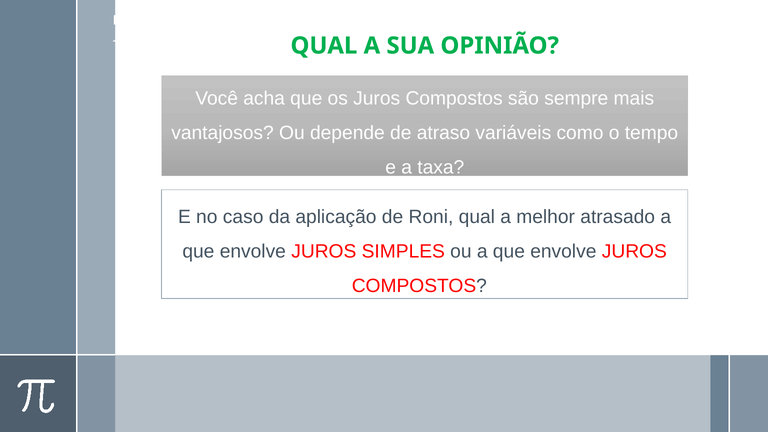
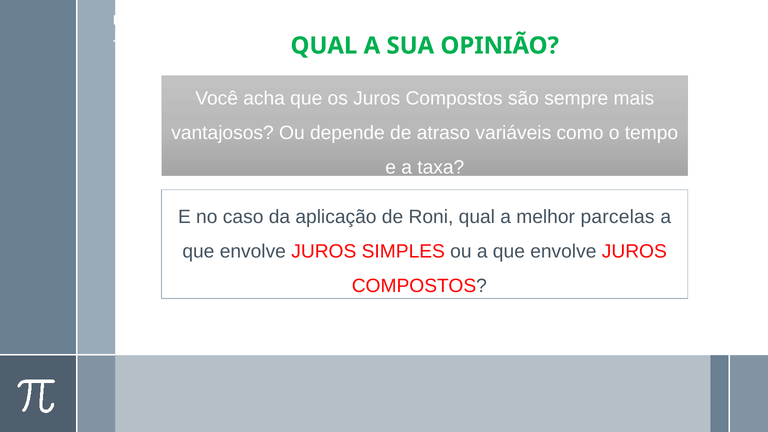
atrasado: atrasado -> parcelas (618, 217)
